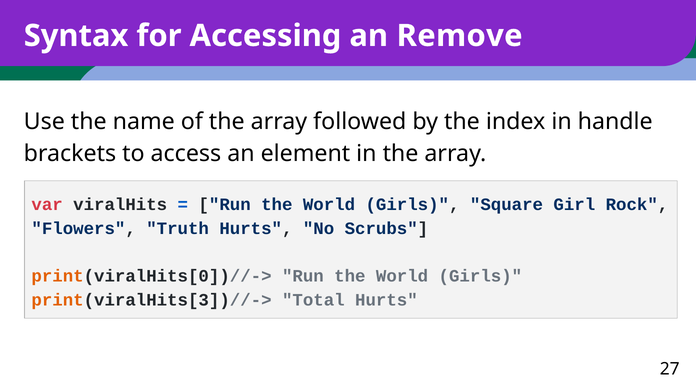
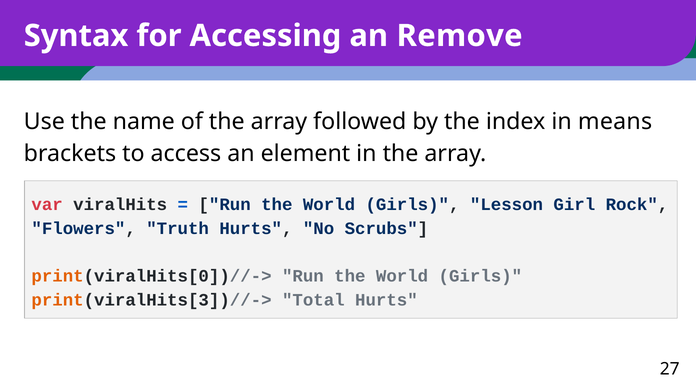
handle: handle -> means (615, 122)
Square: Square -> Lesson (506, 205)
